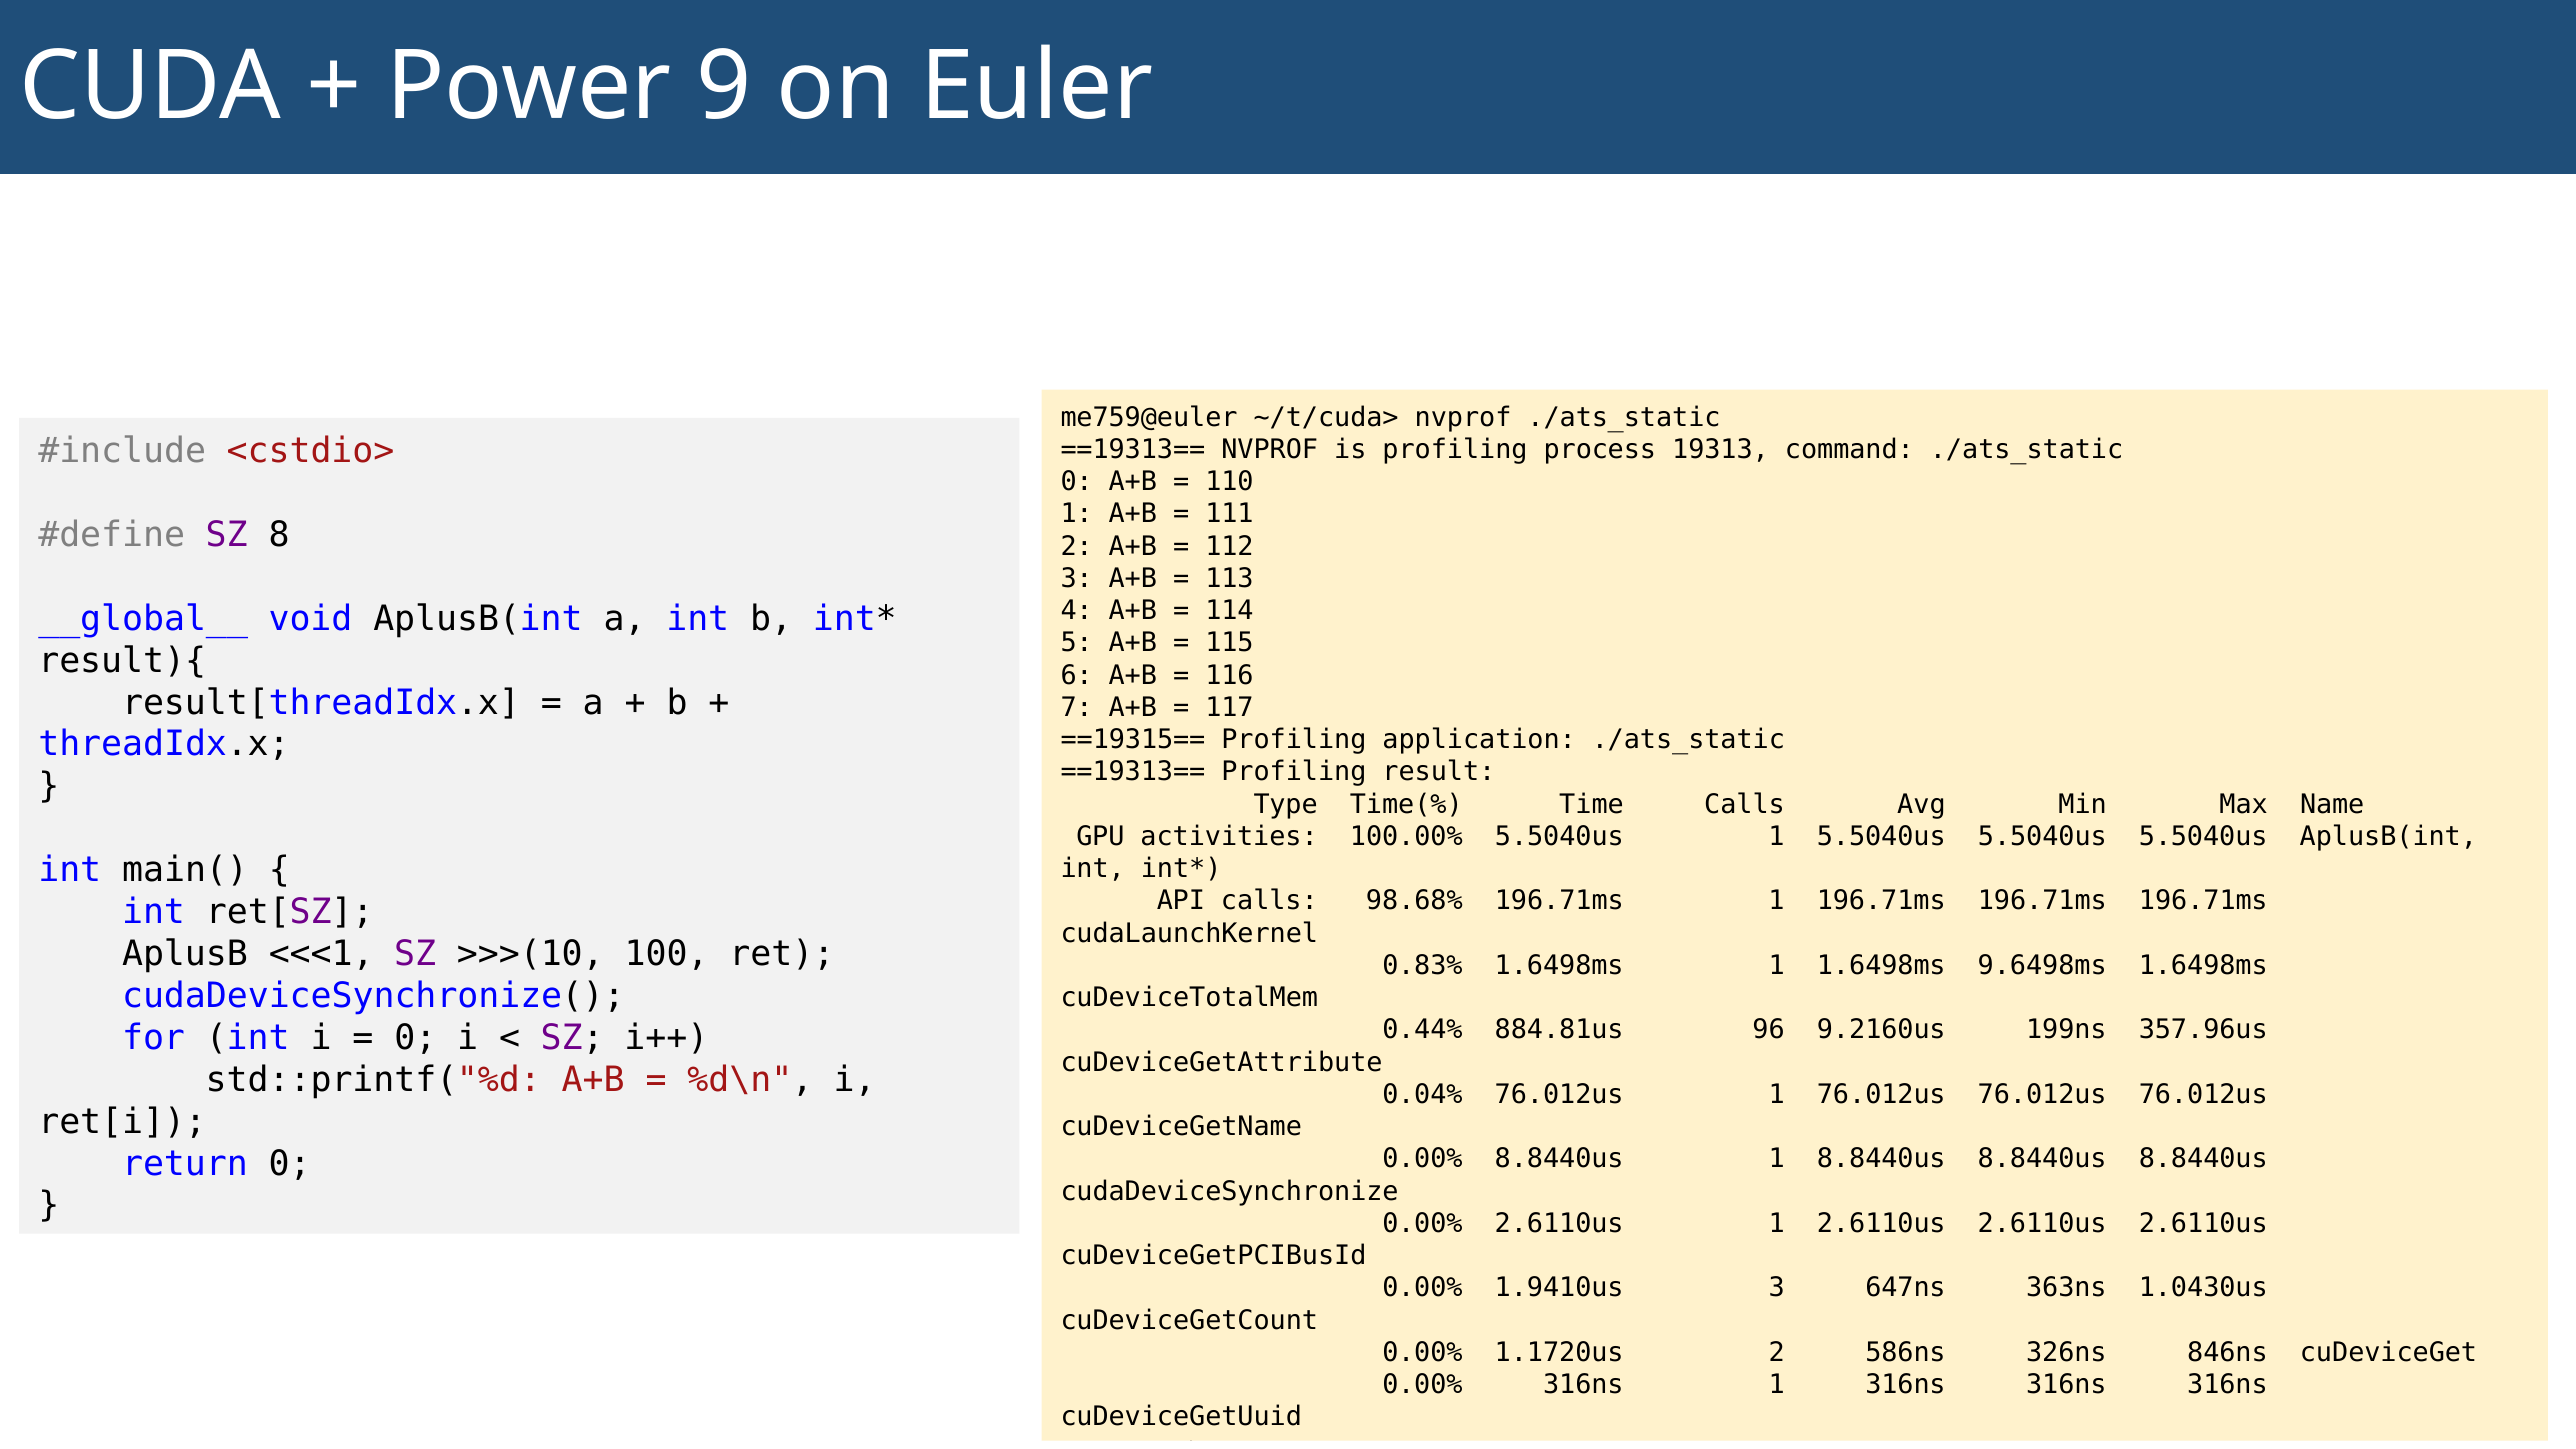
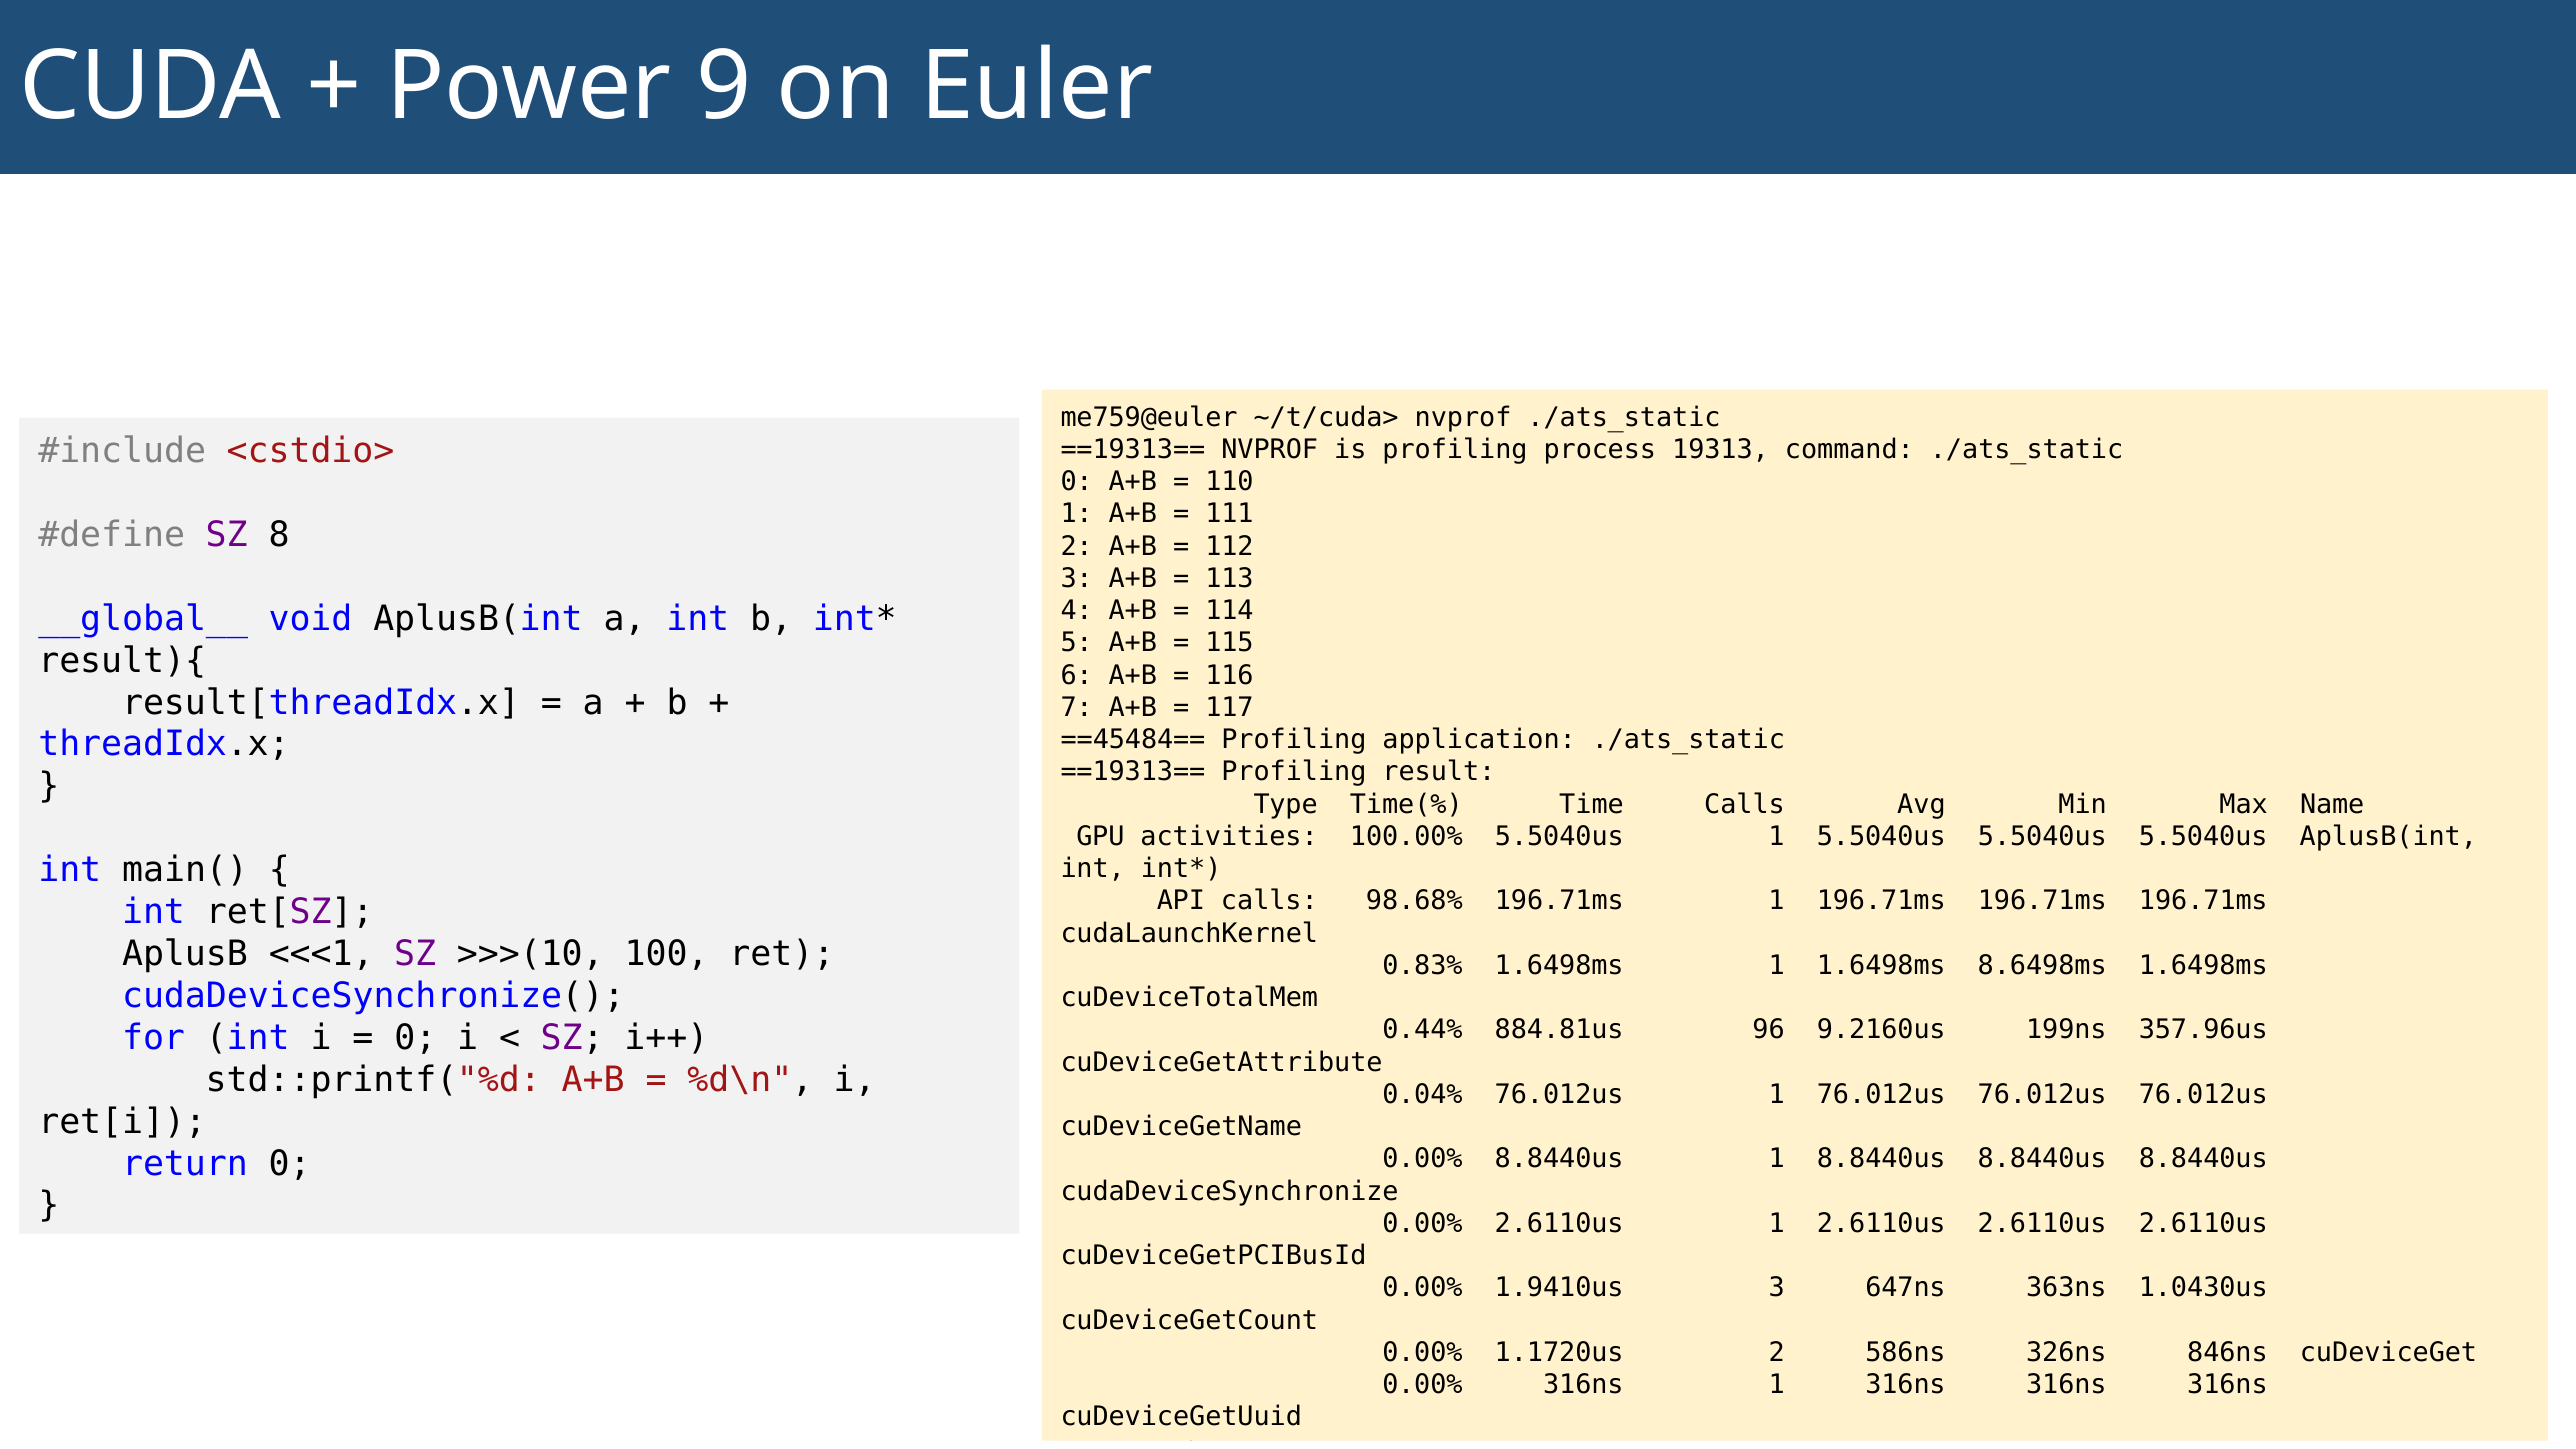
==19315==: ==19315== -> ==45484== (1133, 740)
9.6498ms: 9.6498ms -> 8.6498ms (2042, 965)
